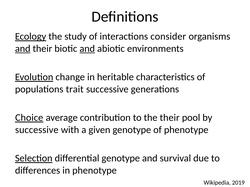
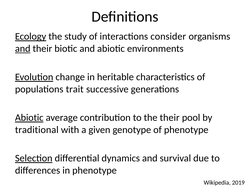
and underline: present -> none (87, 49)
Choice: Choice -> Abiotic (29, 118)
successive: successive -> traditional (37, 130)
differential genotype: genotype -> dynamics (121, 159)
